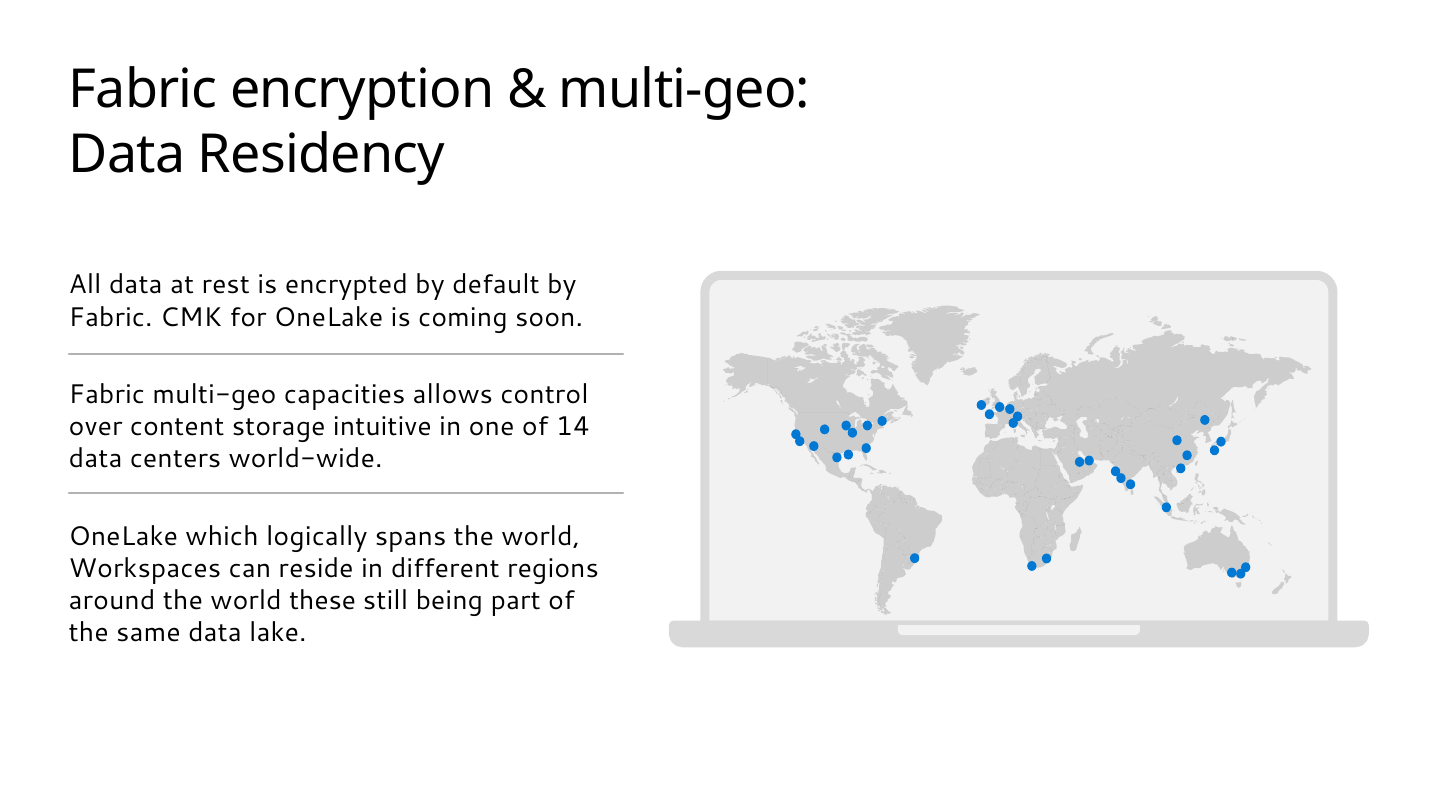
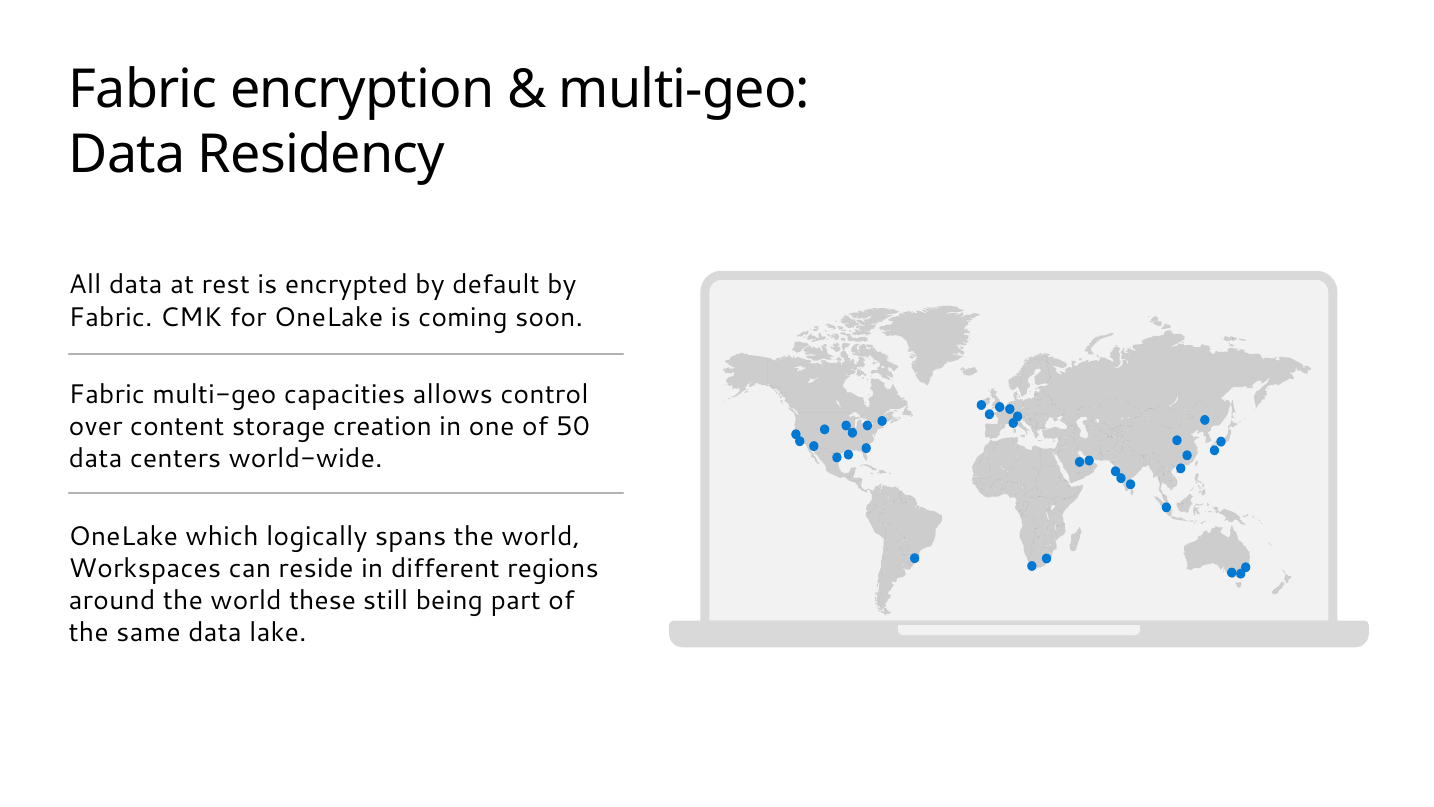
intuitive: intuitive -> creation (382, 427)
14: 14 -> 50 (573, 427)
